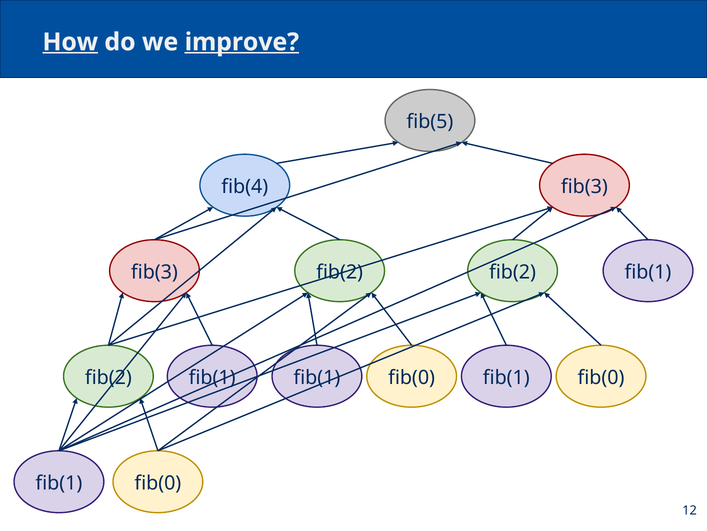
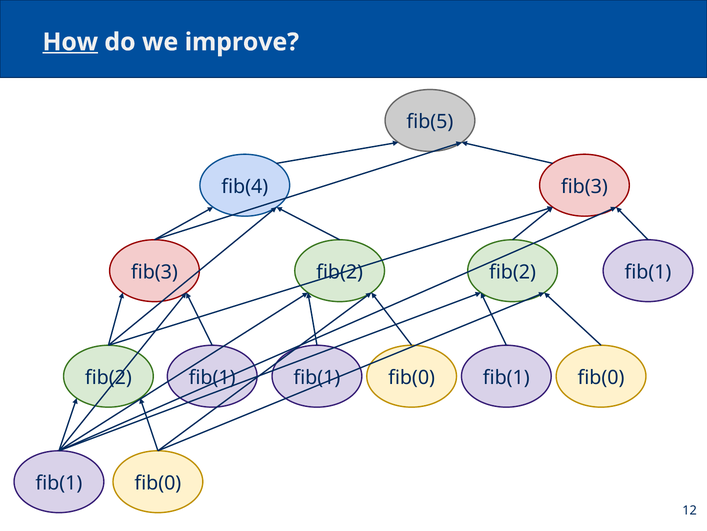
improve underline: present -> none (242, 42)
